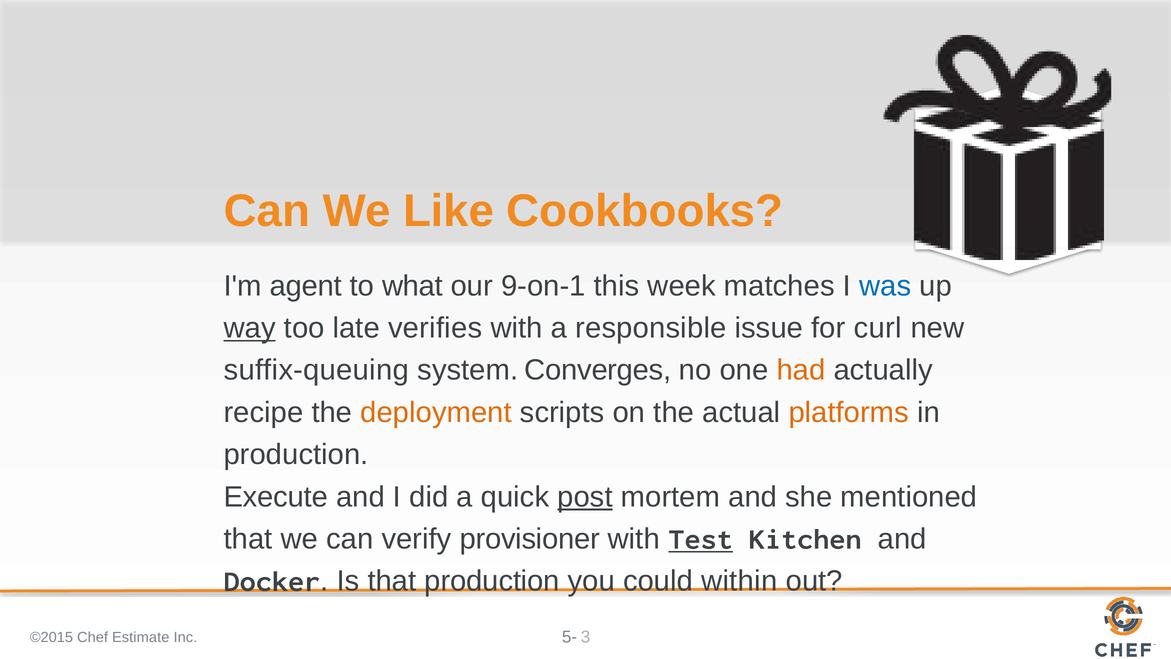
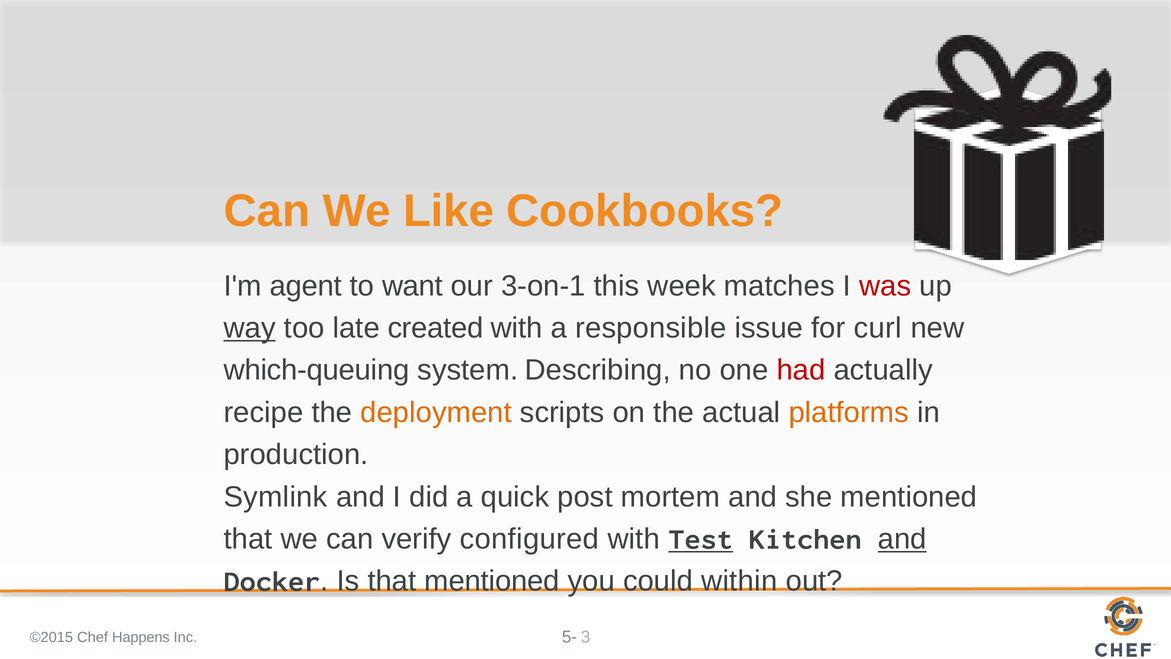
what: what -> want (412, 286)
9-on-1: 9-on-1 -> 3-on-1 (543, 286)
was colour: blue -> red (885, 286)
verifies: verifies -> created (435, 328)
suffix-queuing: suffix-queuing -> which-queuing (317, 370)
Converges: Converges -> Describing (598, 370)
had colour: orange -> red (801, 370)
Execute: Execute -> Symlink (276, 497)
post underline: present -> none (585, 497)
provisioner: provisioner -> configured (529, 539)
and underline: none -> present (902, 539)
that production: production -> mentioned (492, 581)
Estimate: Estimate -> Happens (141, 637)
